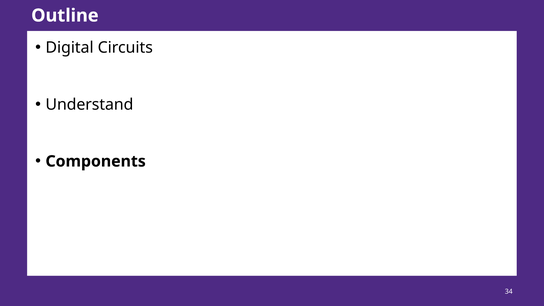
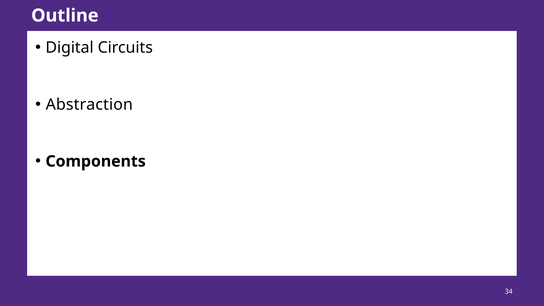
Understand: Understand -> Abstraction (89, 104)
